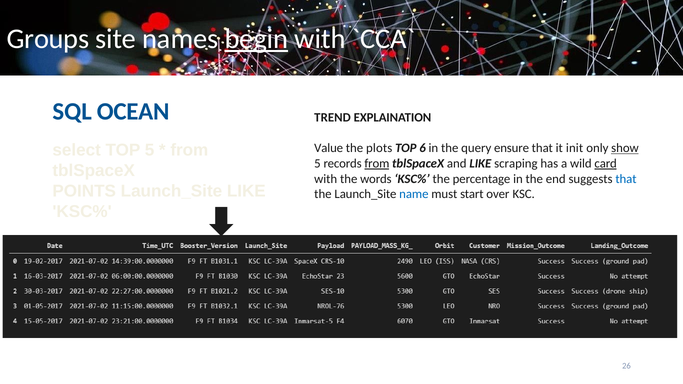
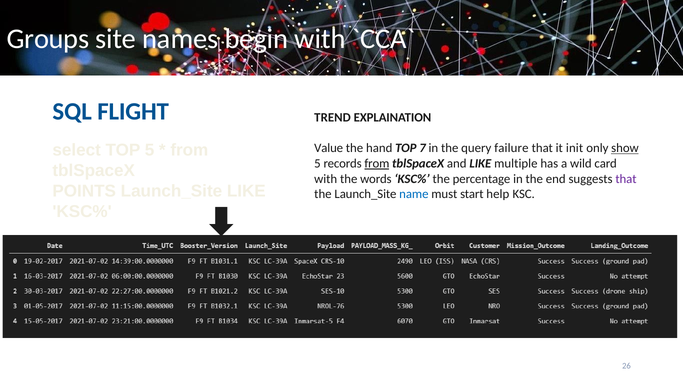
begin underline: present -> none (256, 39)
OCEAN: OCEAN -> FLIGHT (133, 112)
plots: plots -> hand (379, 148)
6: 6 -> 7 (423, 148)
ensure: ensure -> failure (511, 148)
scraping: scraping -> multiple (516, 164)
card underline: present -> none (606, 164)
that colour: blue -> purple (626, 179)
over: over -> help (498, 194)
